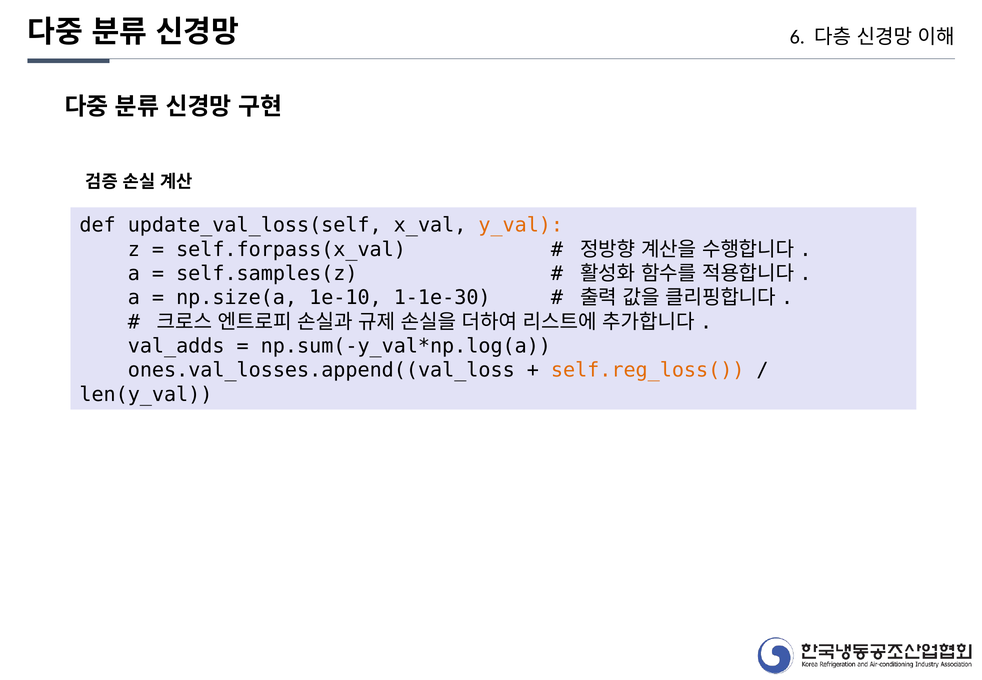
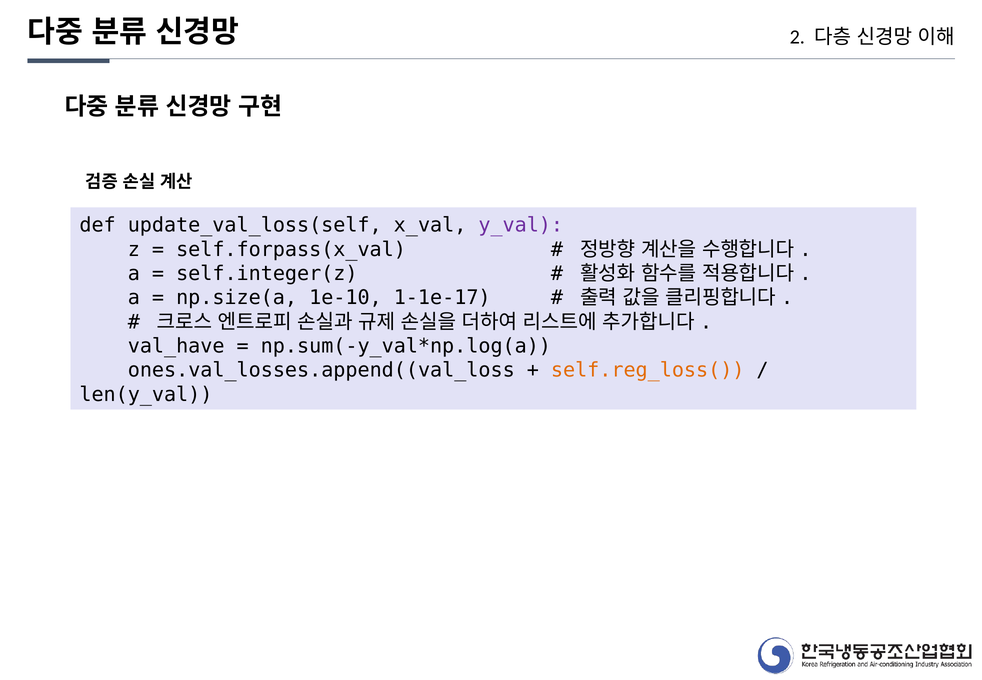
6: 6 -> 2 (797, 37)
y_val colour: orange -> purple (521, 225)
self.samples(z: self.samples(z -> self.integer(z (267, 274)
1-1e-30: 1-1e-30 -> 1-1e-17 (442, 298)
val_adds: val_adds -> val_have (176, 346)
